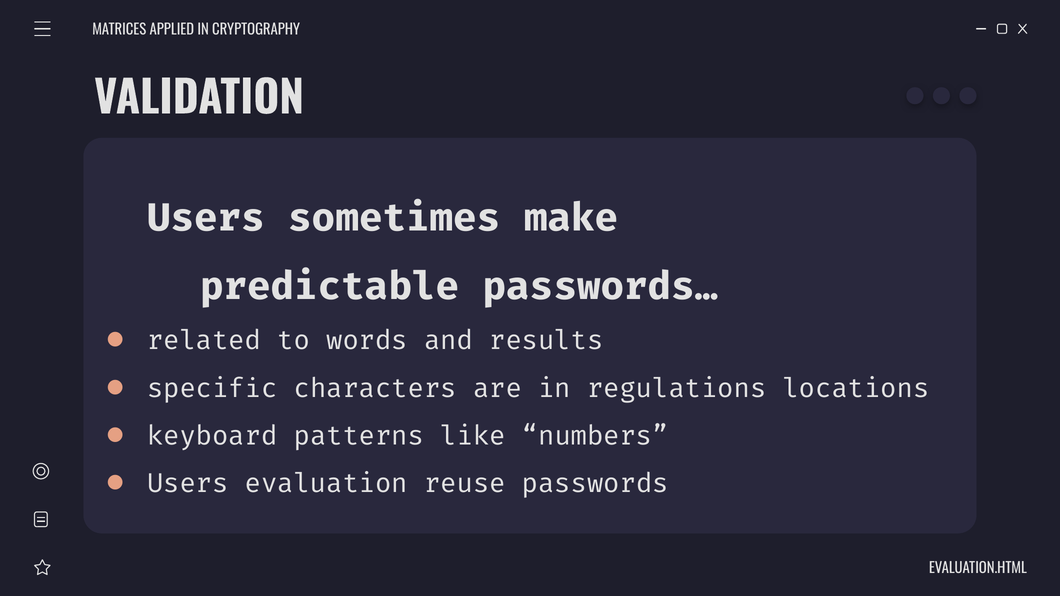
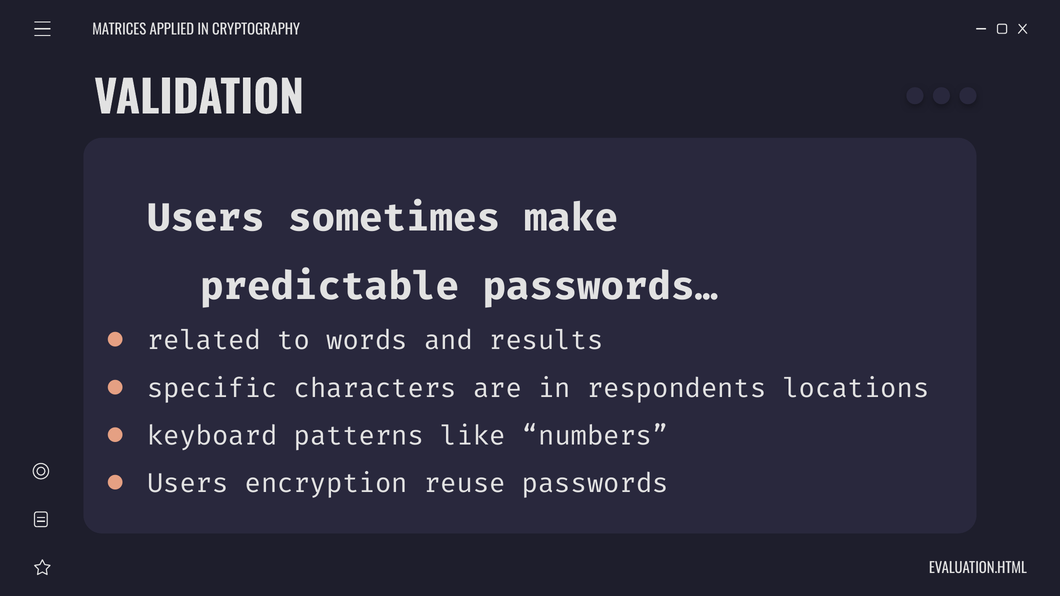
regulations: regulations -> respondents (677, 389)
evaluation: evaluation -> encryption (326, 484)
